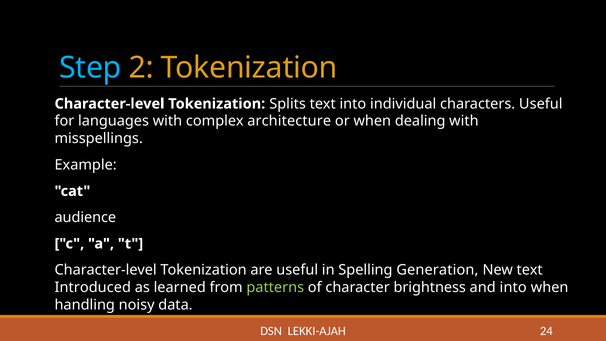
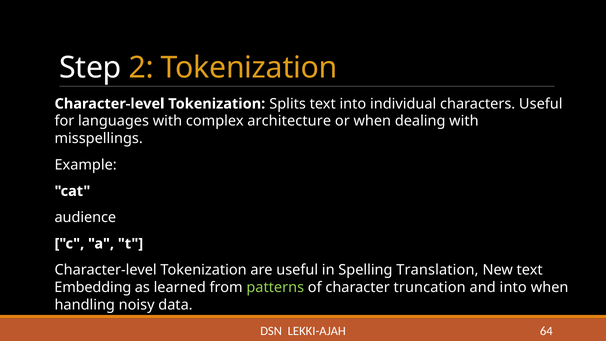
Step colour: light blue -> white (90, 68)
Generation: Generation -> Translation (437, 270)
Introduced: Introduced -> Embedding (93, 287)
brightness: brightness -> truncation (430, 287)
24: 24 -> 64 (546, 331)
